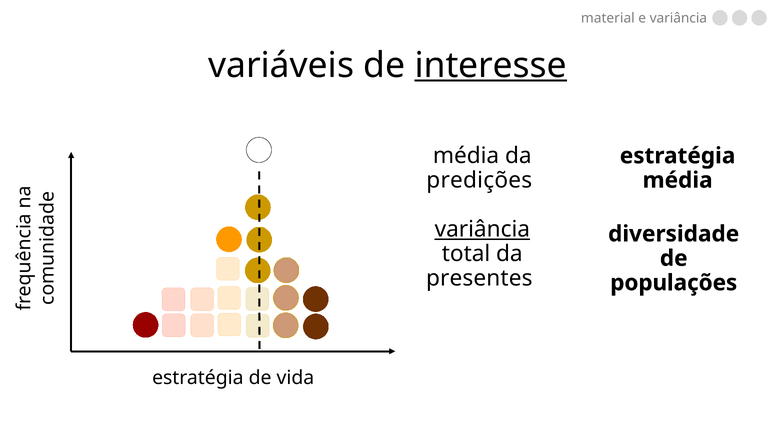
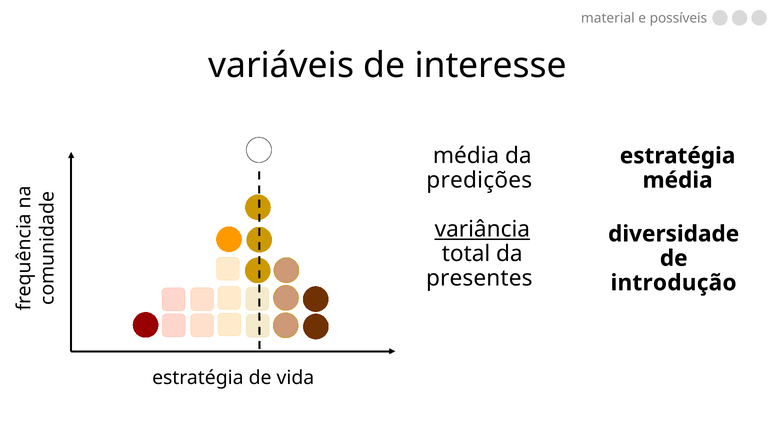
e variância: variância -> possíveis (678, 18)
interesse underline: present -> none (491, 65)
populações: populações -> introdução (674, 282)
